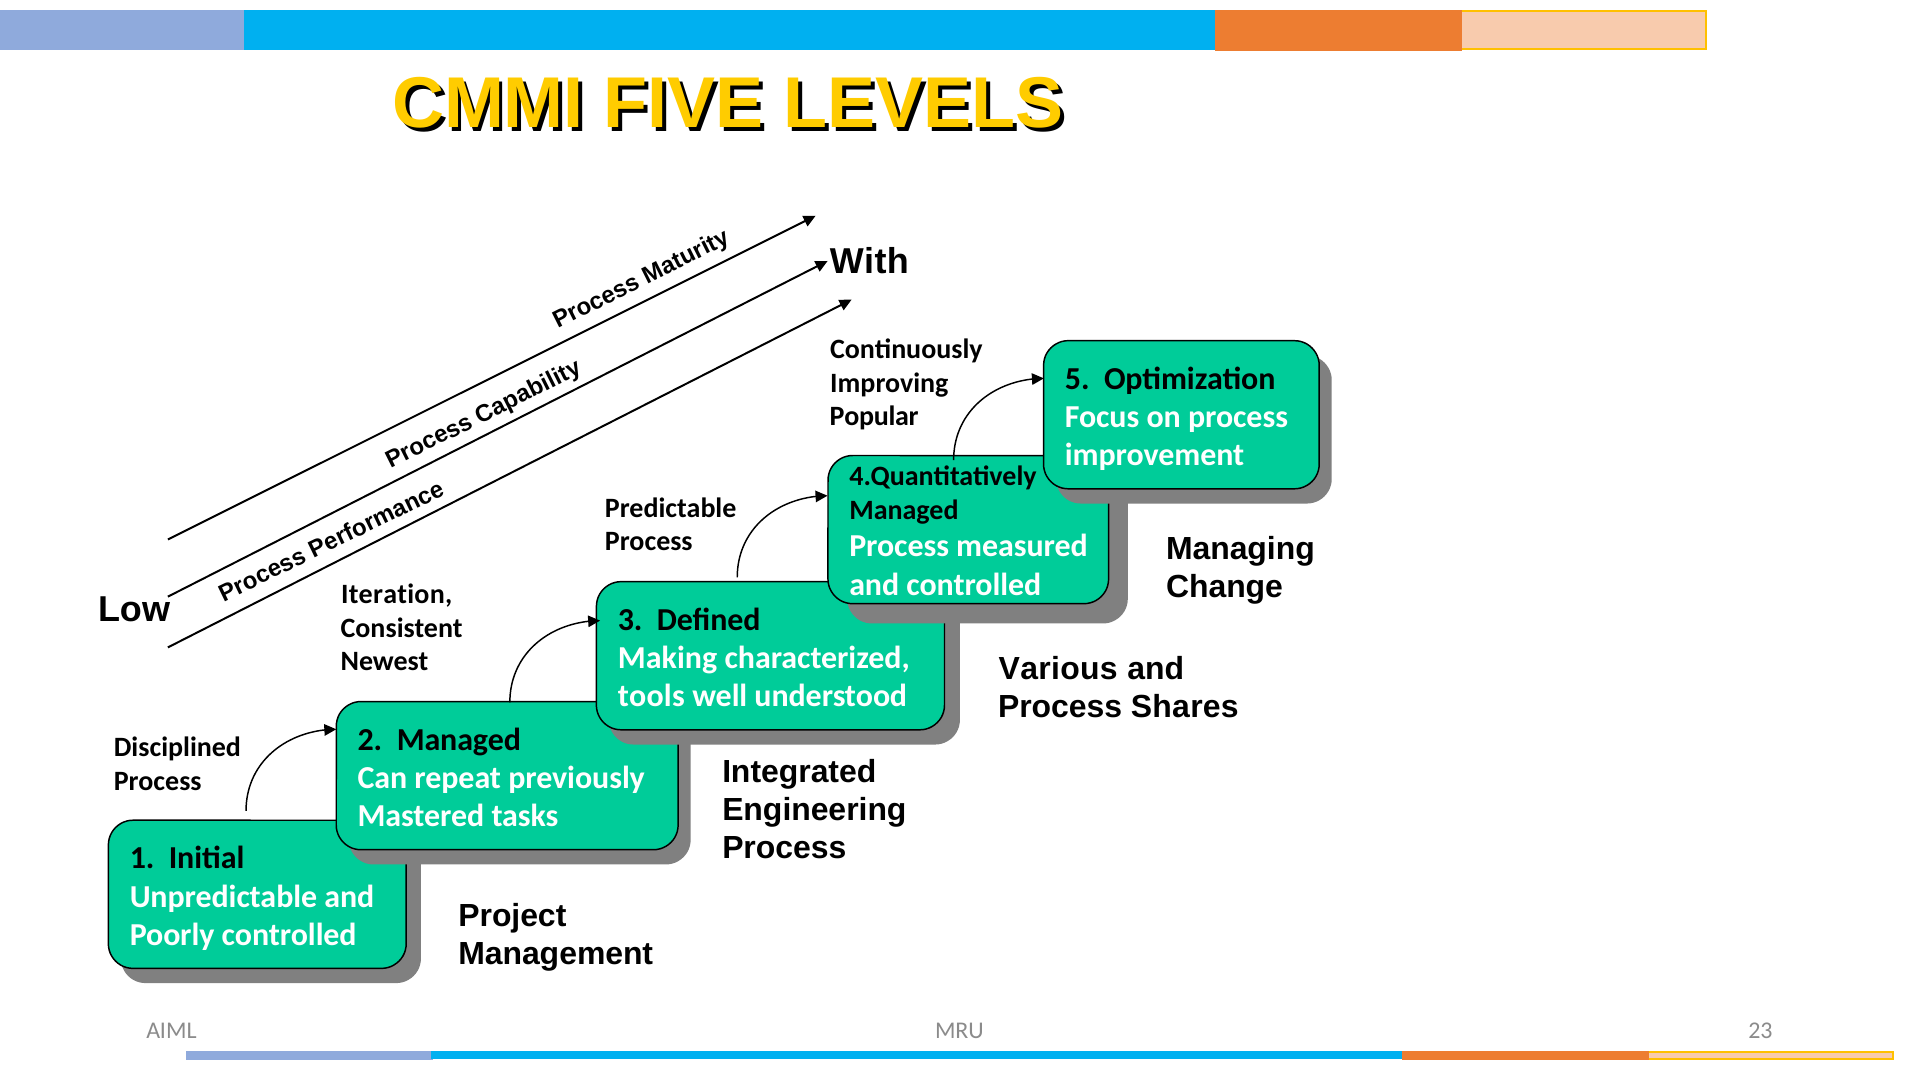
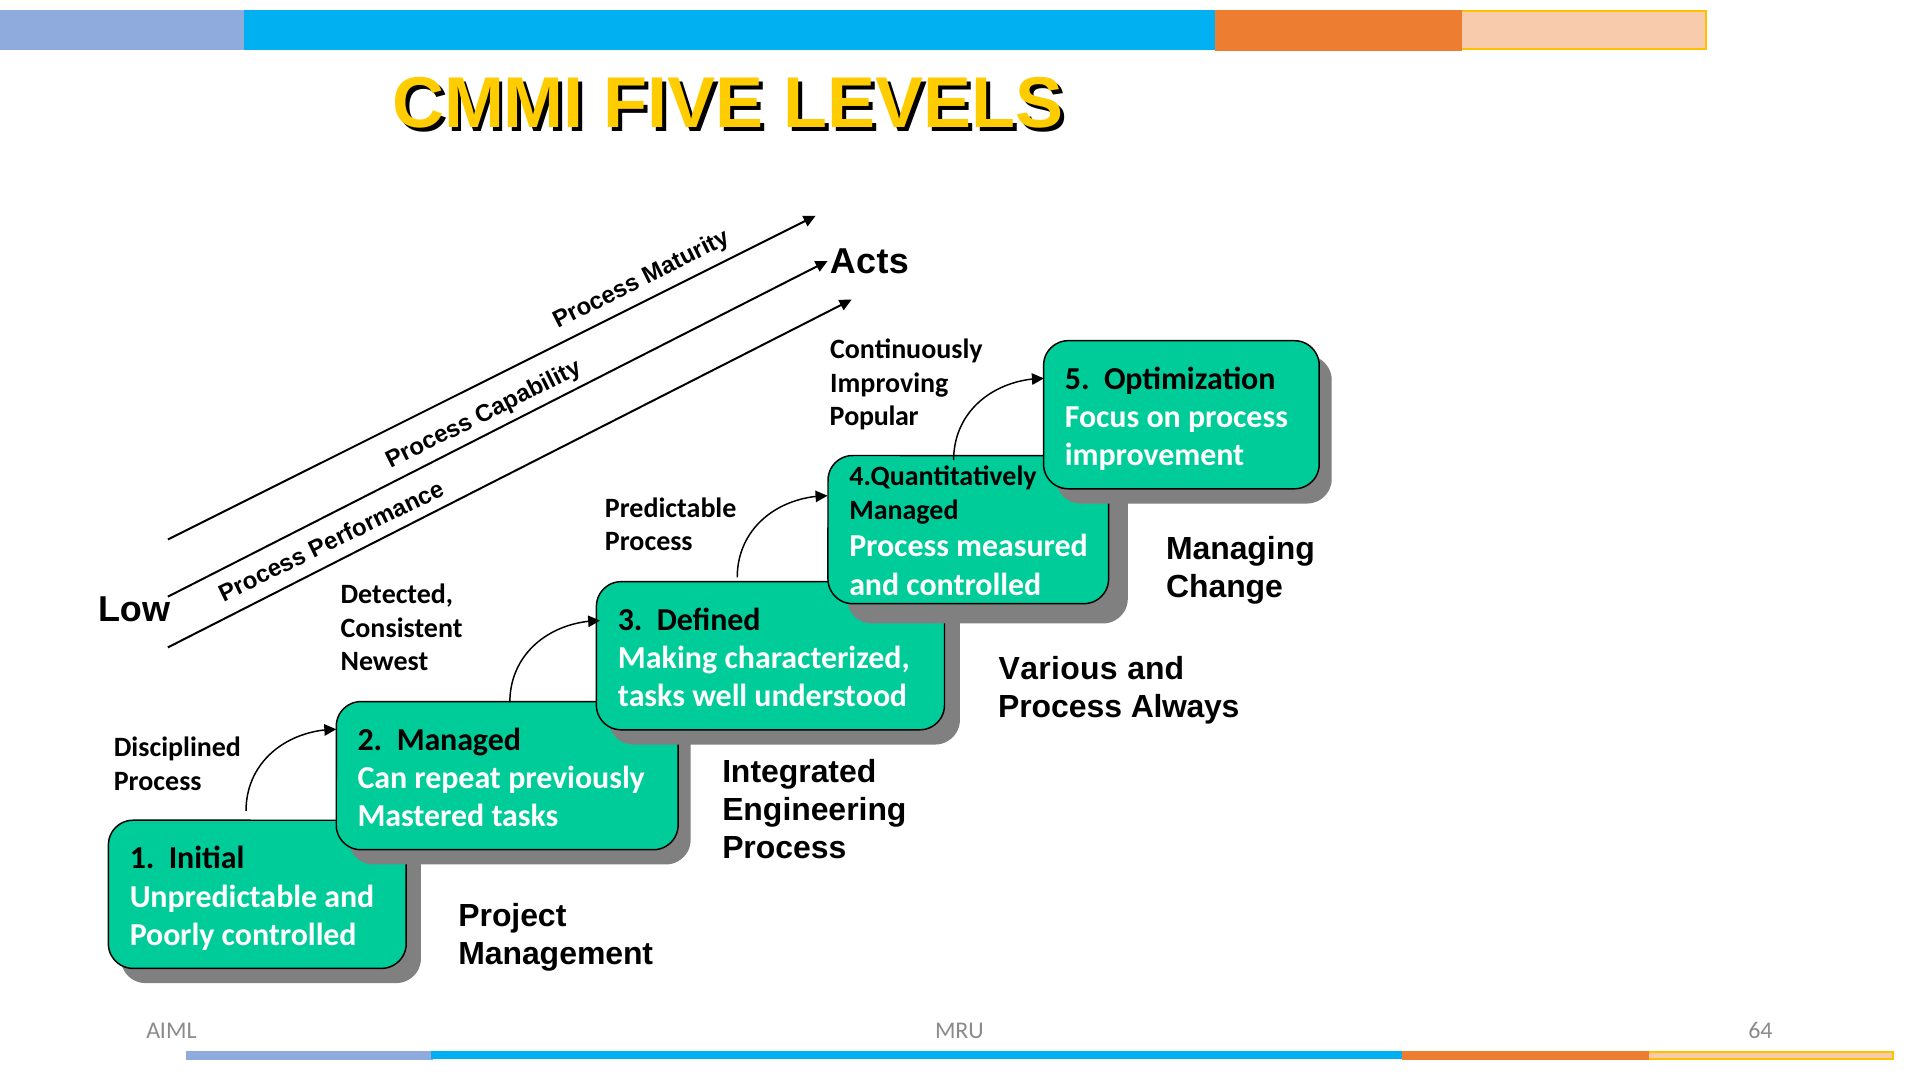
With: With -> Acts (869, 262)
Iteration: Iteration -> Detected (397, 595)
tools: tools -> tasks (651, 697)
Shares: Shares -> Always (1185, 707)
23: 23 -> 64 (1760, 1031)
